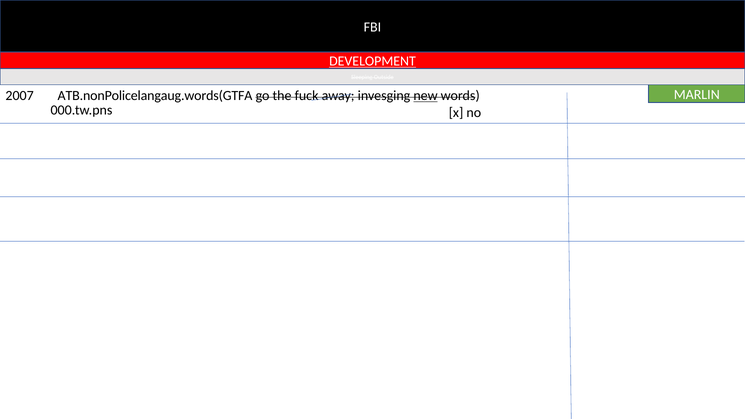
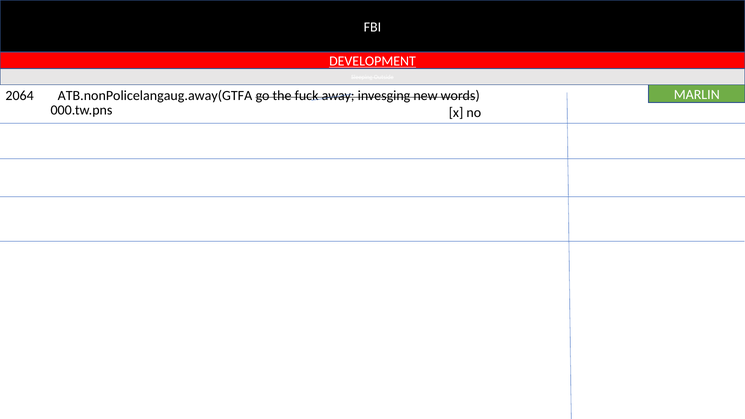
ATB.nonPolicelangaug.words(GTFA: ATB.nonPolicelangaug.words(GTFA -> ATB.nonPolicelangaug.away(GTFA (155, 96)
new underline: present -> none (426, 96)
2007: 2007 -> 2064 (20, 96)
